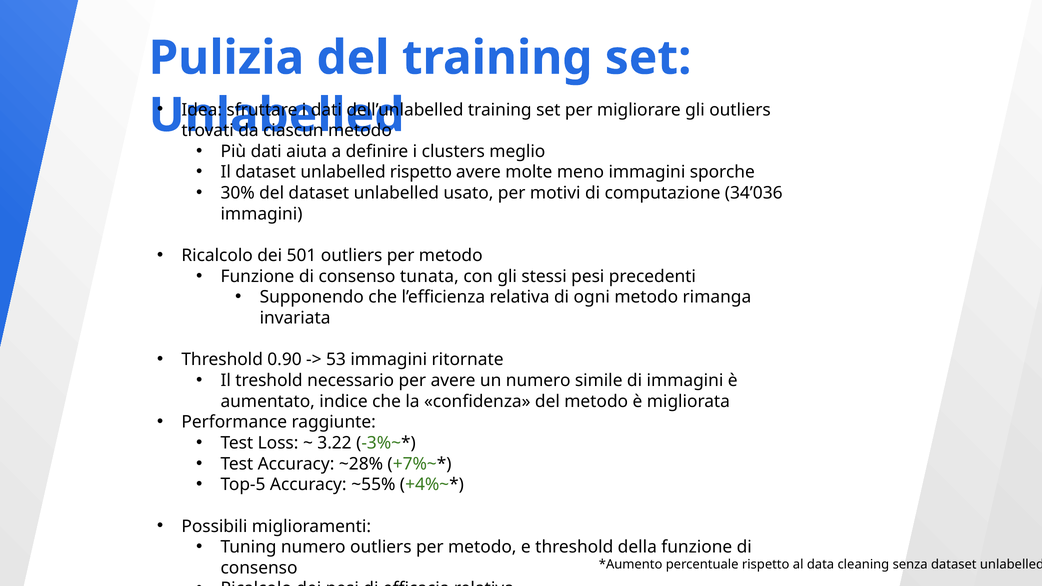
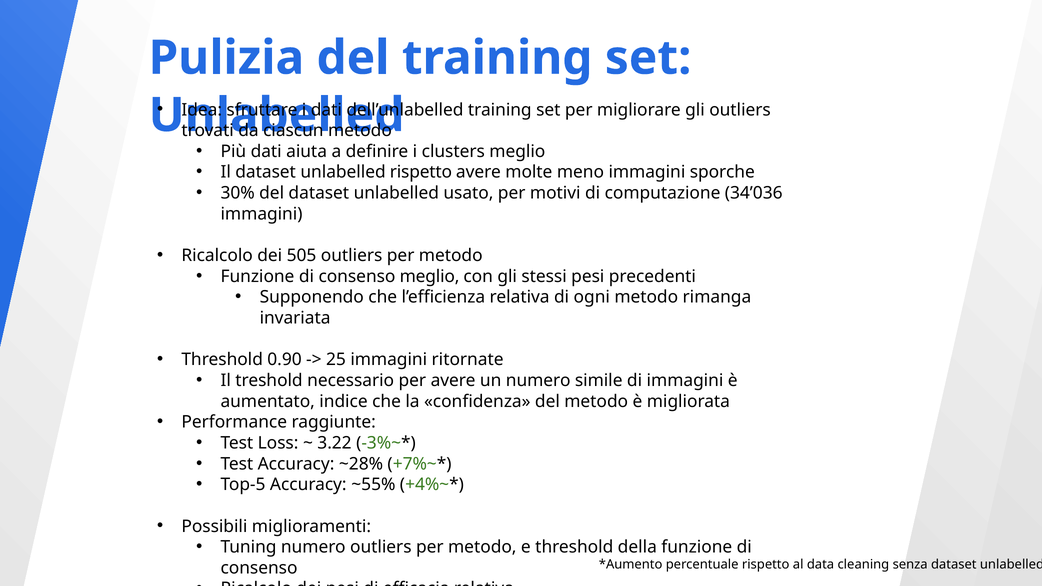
501: 501 -> 505 (302, 256)
consenso tunata: tunata -> meglio (430, 276)
53: 53 -> 25 (336, 360)
